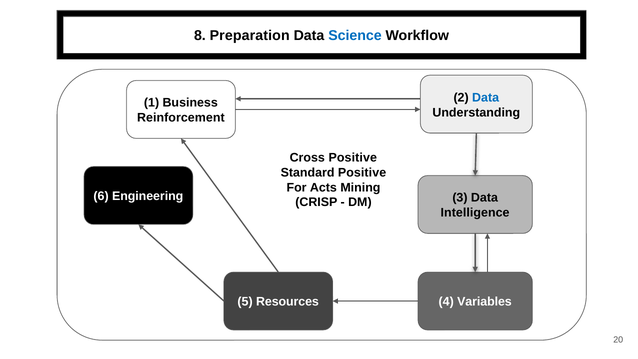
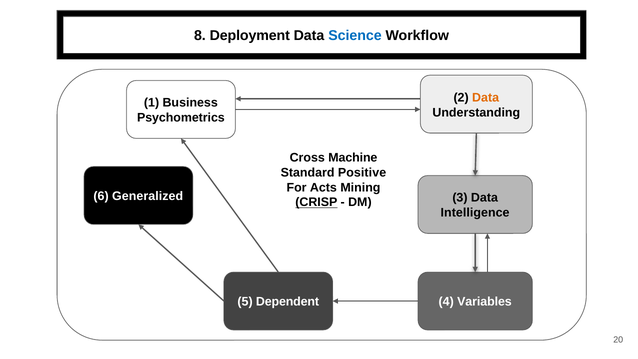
Preparation: Preparation -> Deployment (250, 36)
Data colour: blue -> orange (486, 97)
Reinforcement: Reinforcement -> Psychometrics (181, 118)
Cross Positive: Positive -> Machine (353, 158)
Engineering: Engineering -> Generalized (148, 196)
CRISP underline: none -> present (316, 202)
Resources: Resources -> Dependent (287, 302)
